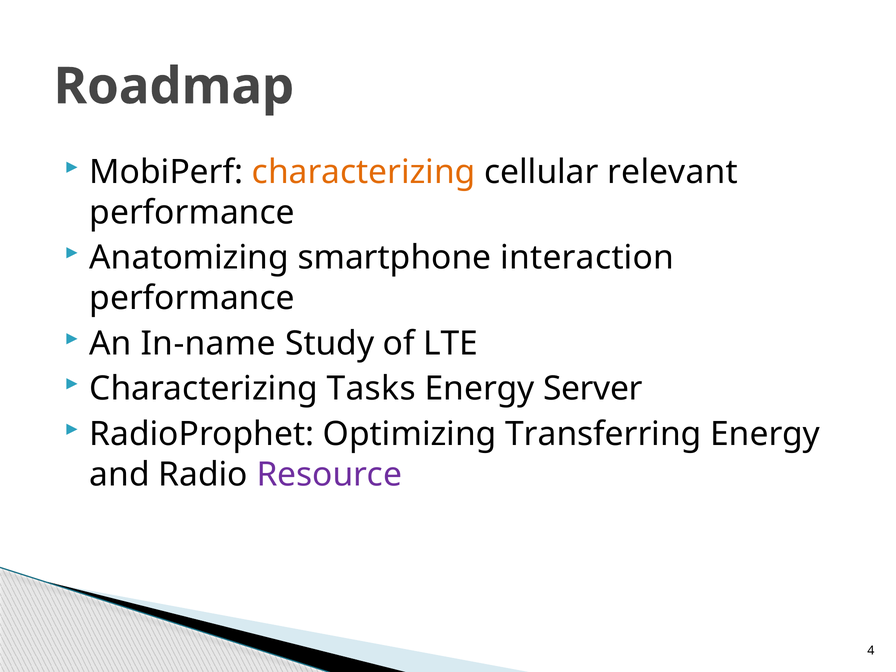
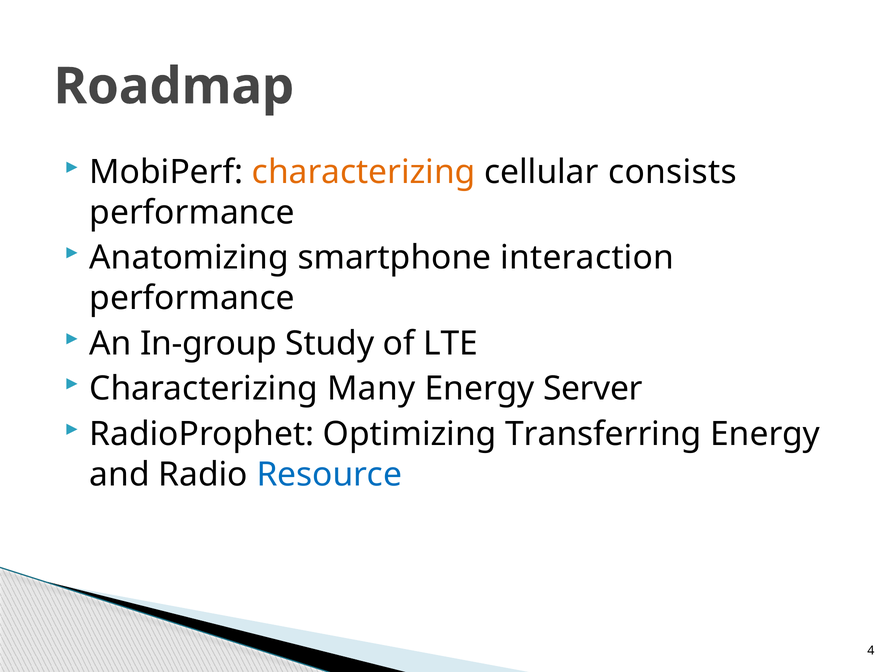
relevant: relevant -> consists (672, 172)
In-name: In-name -> In-group (209, 343)
Tasks: Tasks -> Many (371, 389)
Resource colour: purple -> blue (329, 474)
